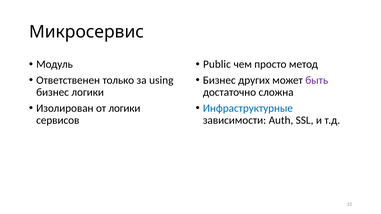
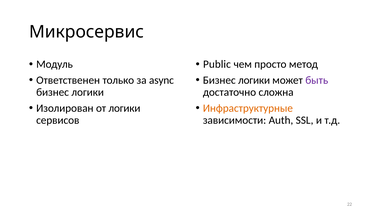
using: using -> async (161, 80)
других: других -> логики (254, 80)
Инфраструктурные colour: blue -> orange (248, 108)
